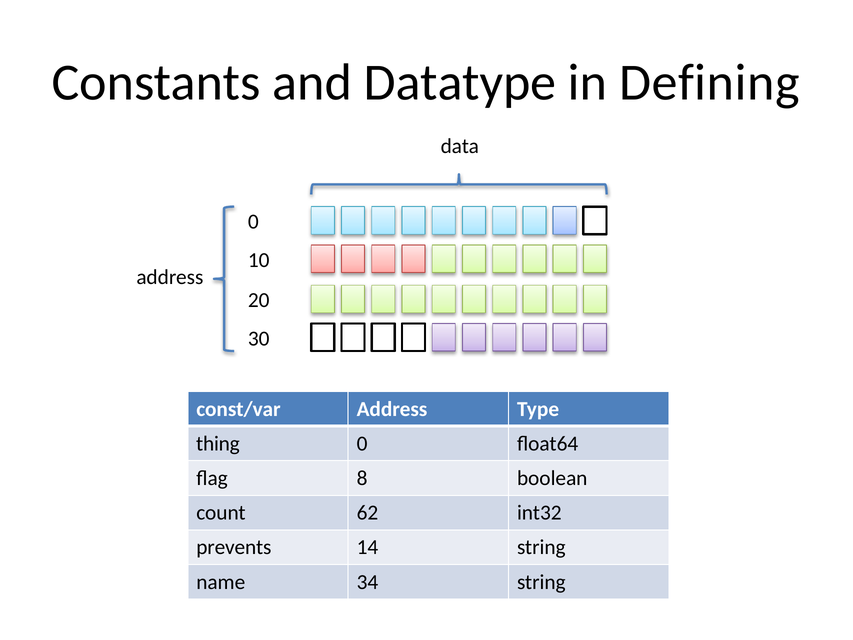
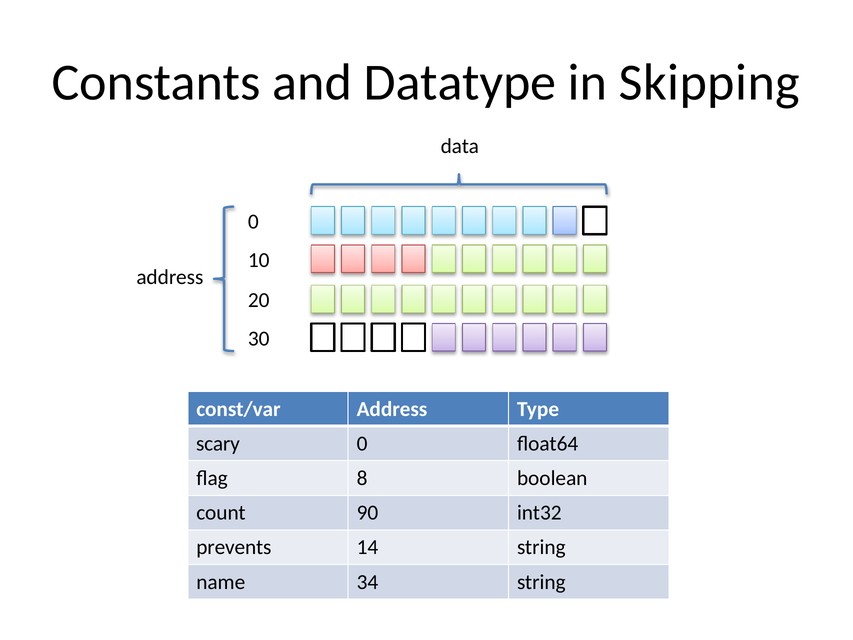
Defining: Defining -> Skipping (709, 83)
thing: thing -> scary (218, 443)
62: 62 -> 90 (367, 513)
